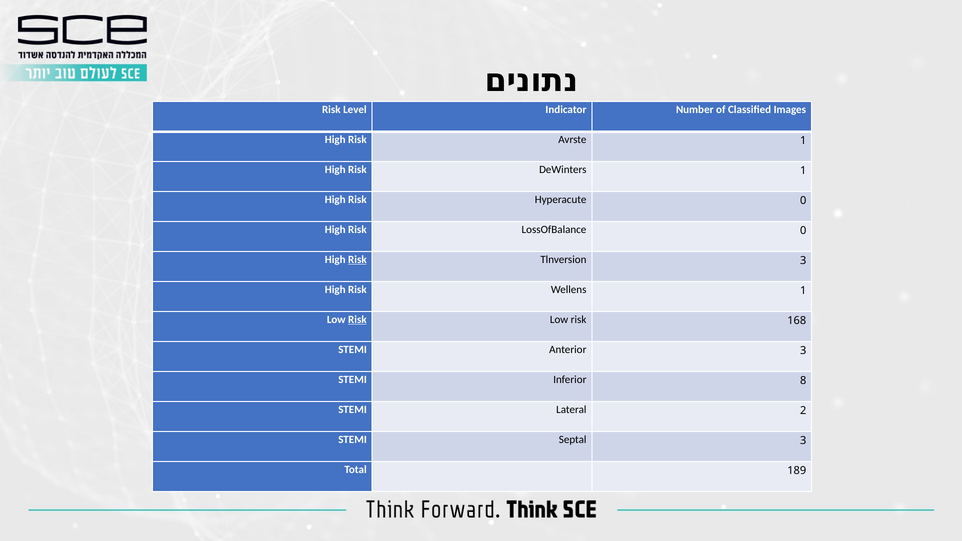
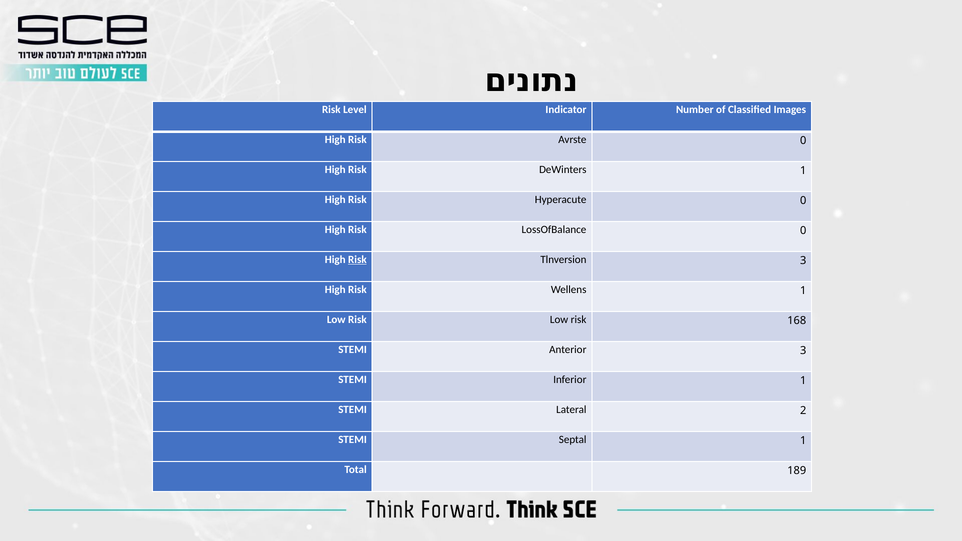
Avrste 1: 1 -> 0 (803, 141)
Risk underline: present -> none (357, 320)
Inferior 8: 8 -> 1 (803, 381)
Septal 3: 3 -> 1 (803, 441)
